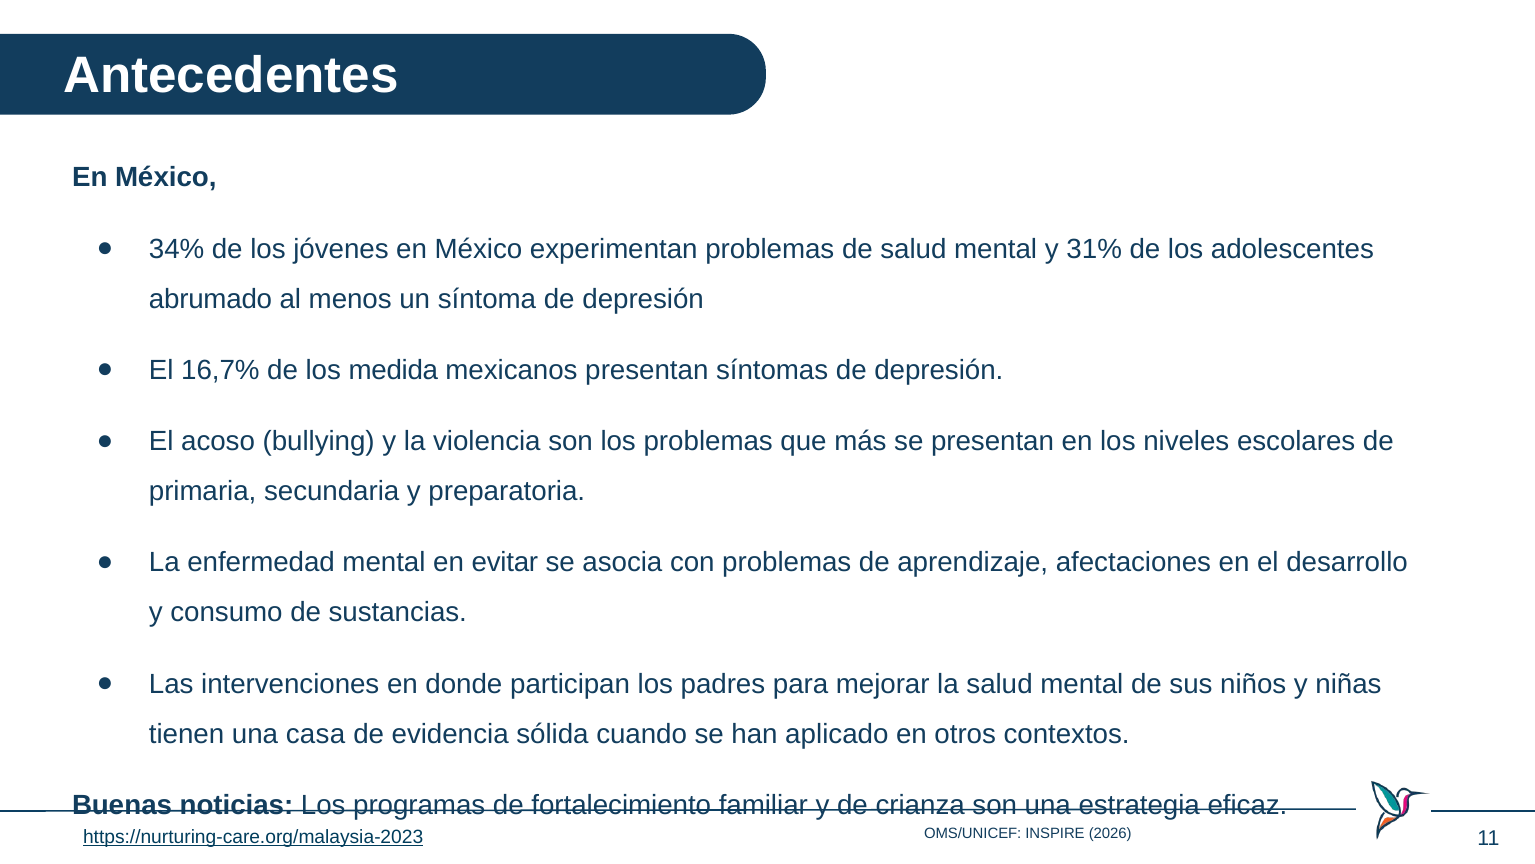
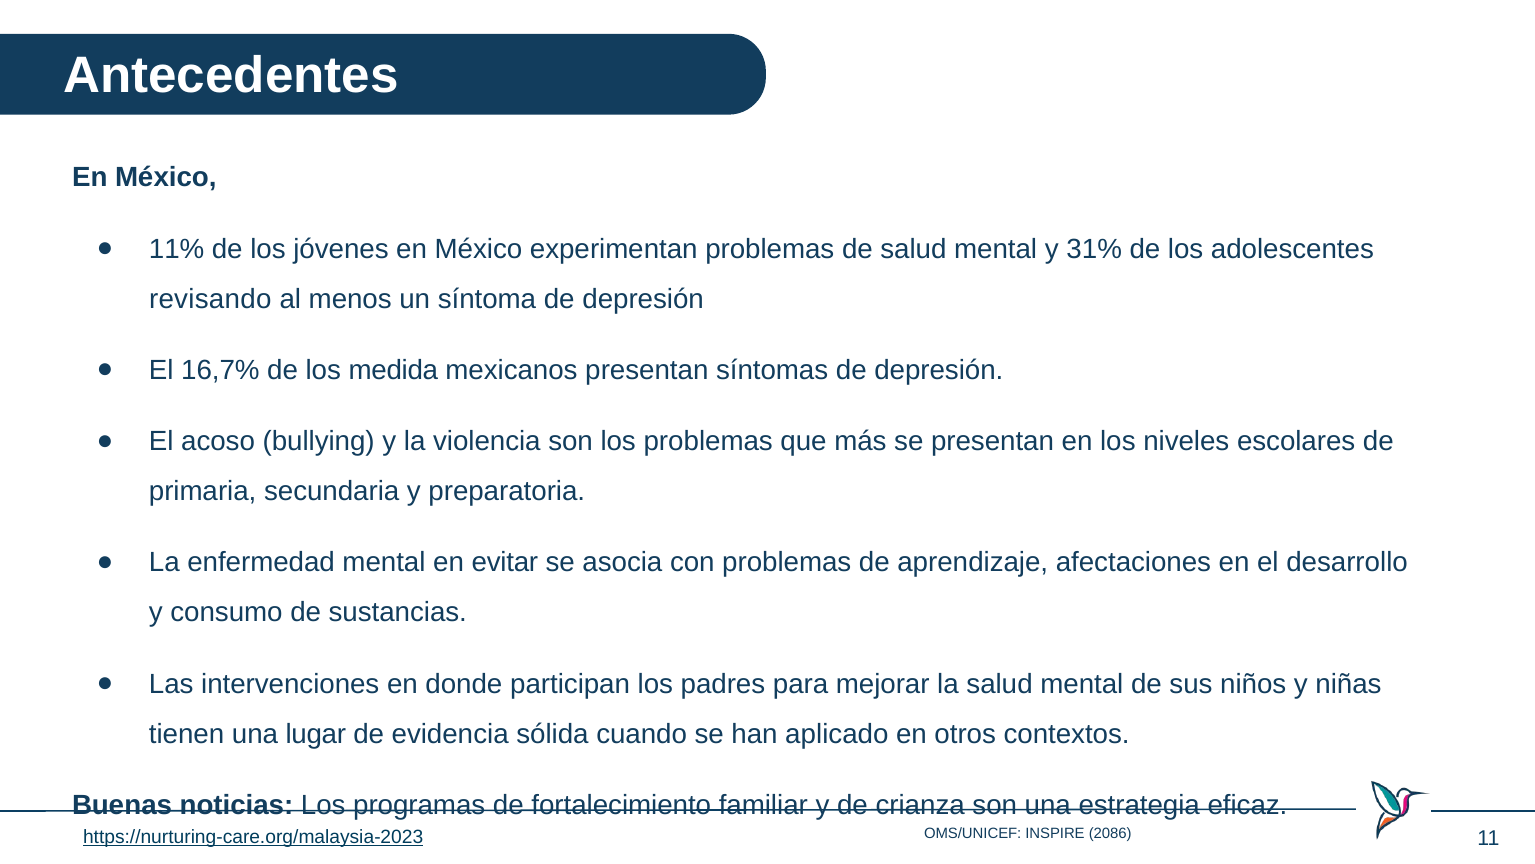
34%: 34% -> 11% (177, 249)
abrumado: abrumado -> revisando (210, 299)
casa: casa -> lugar (316, 734)
2026: 2026 -> 2086 (1110, 833)
